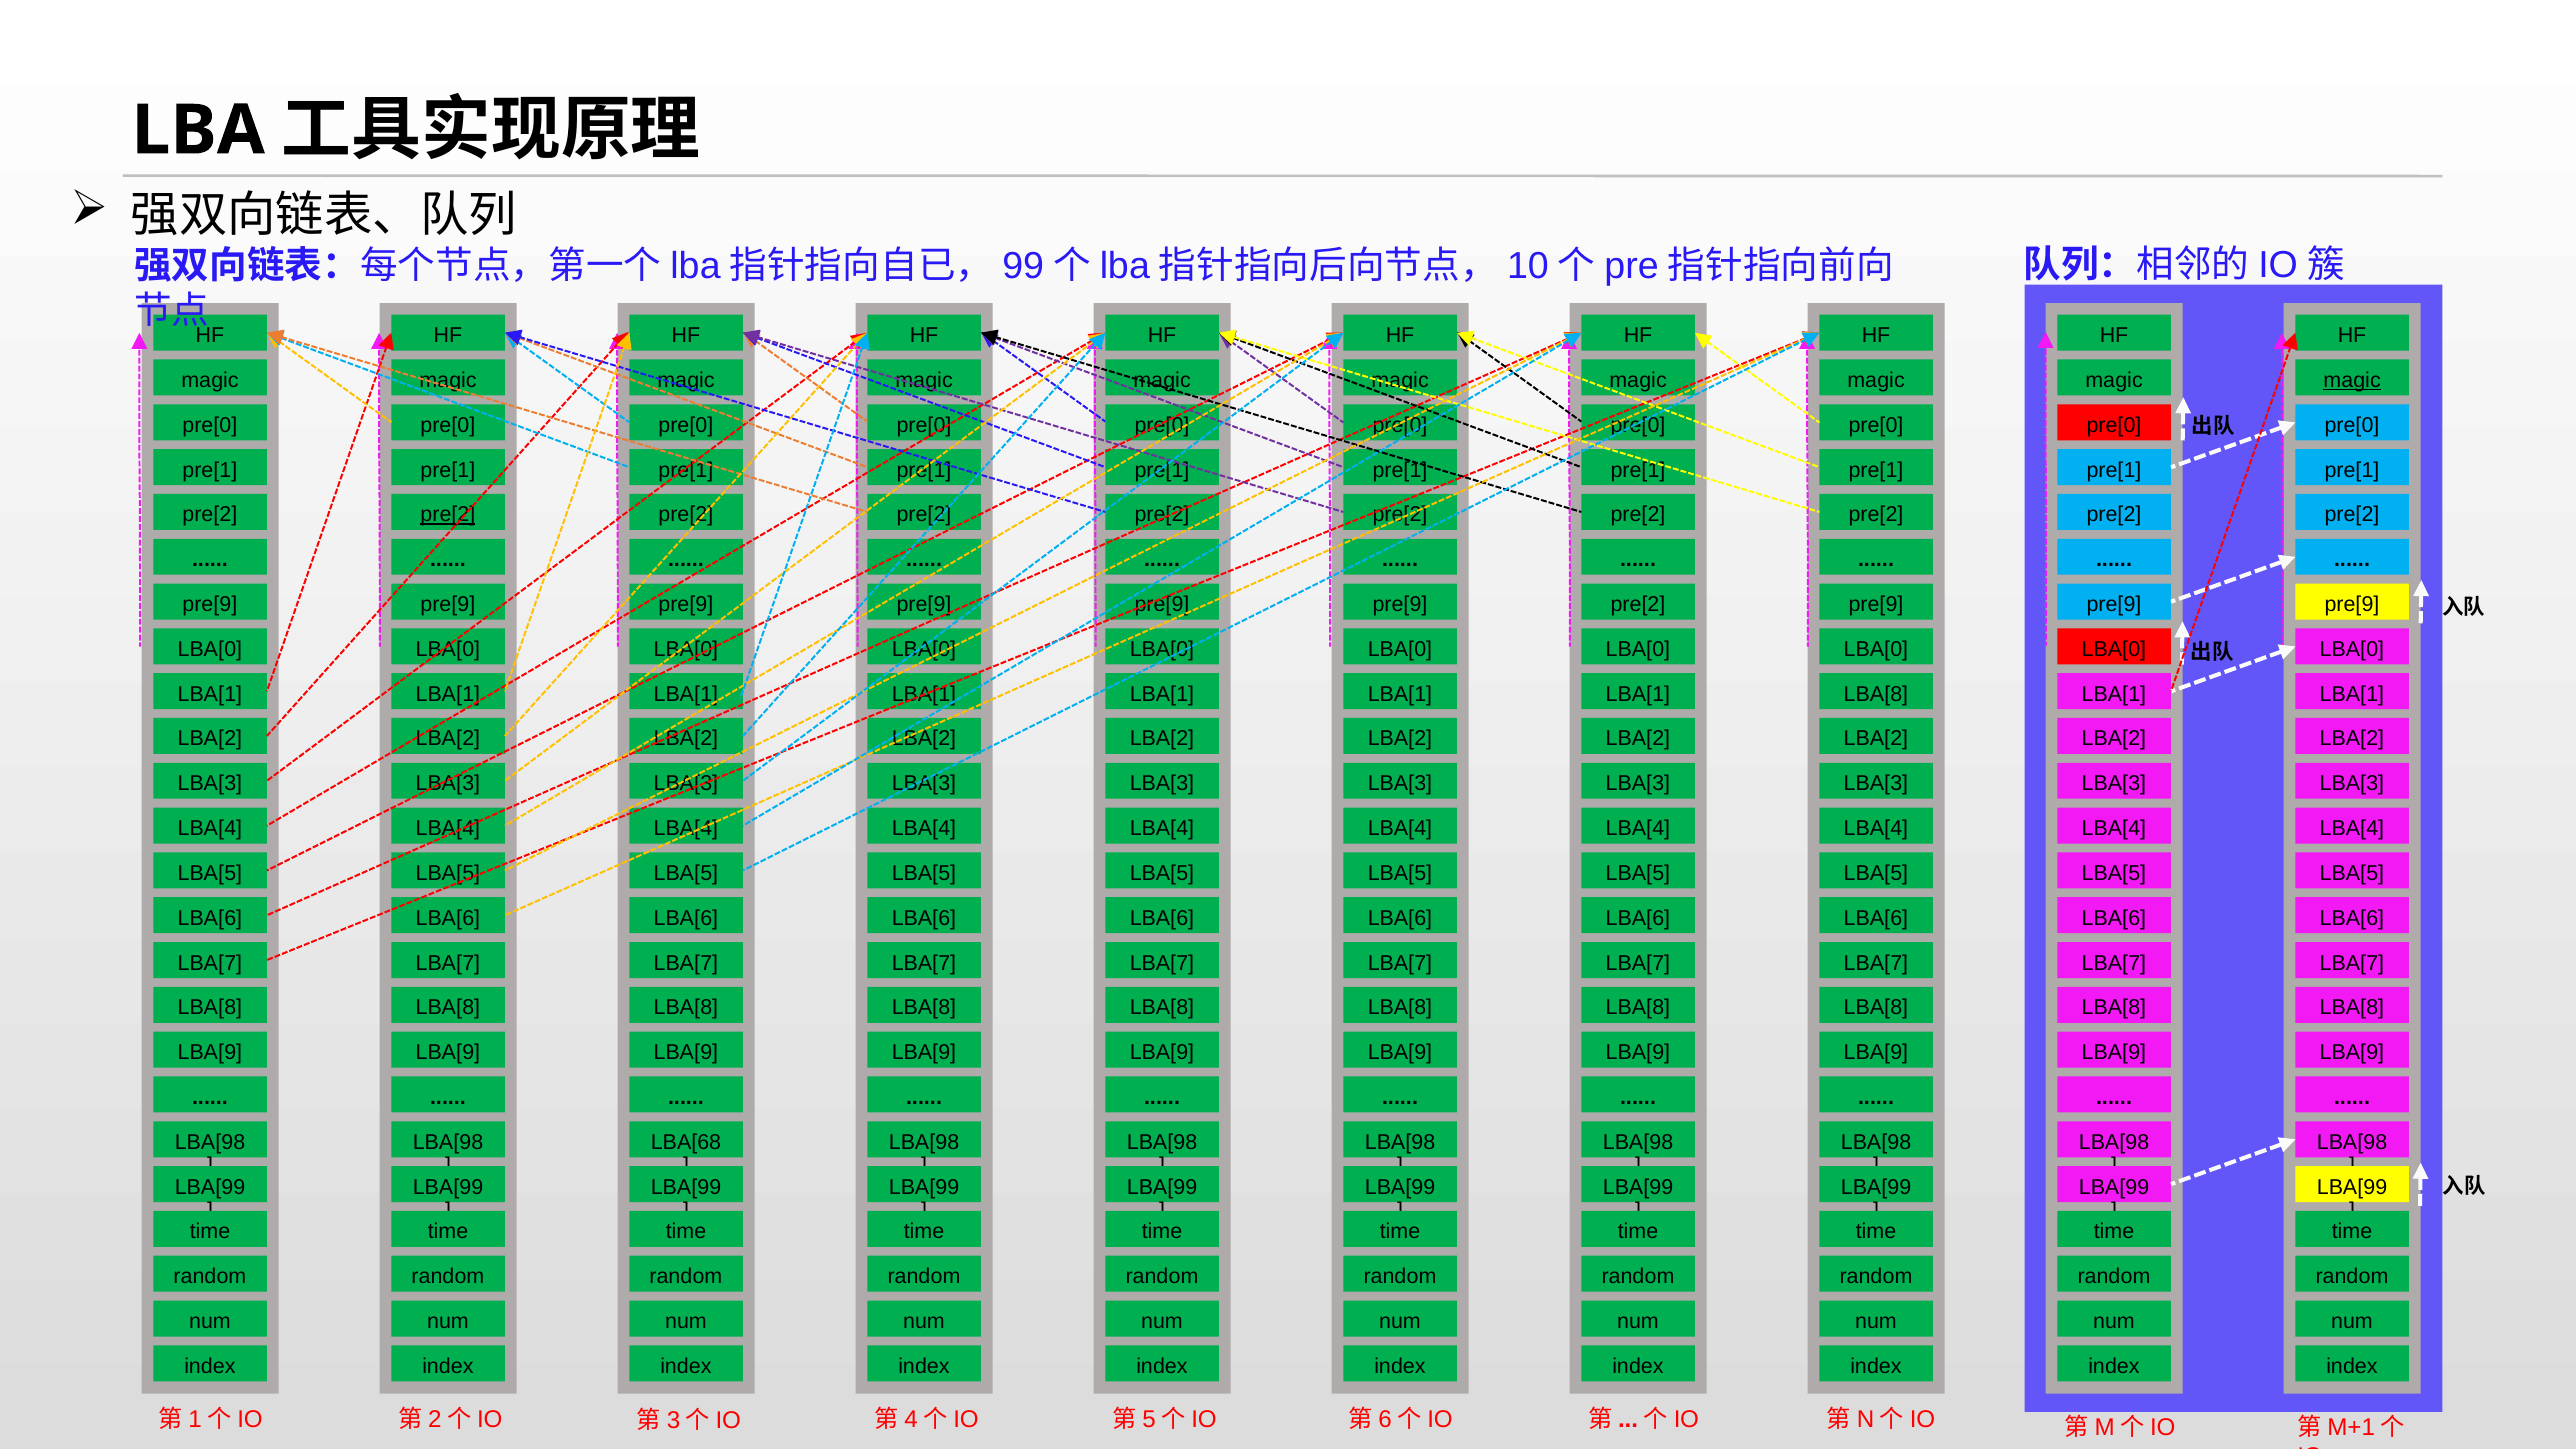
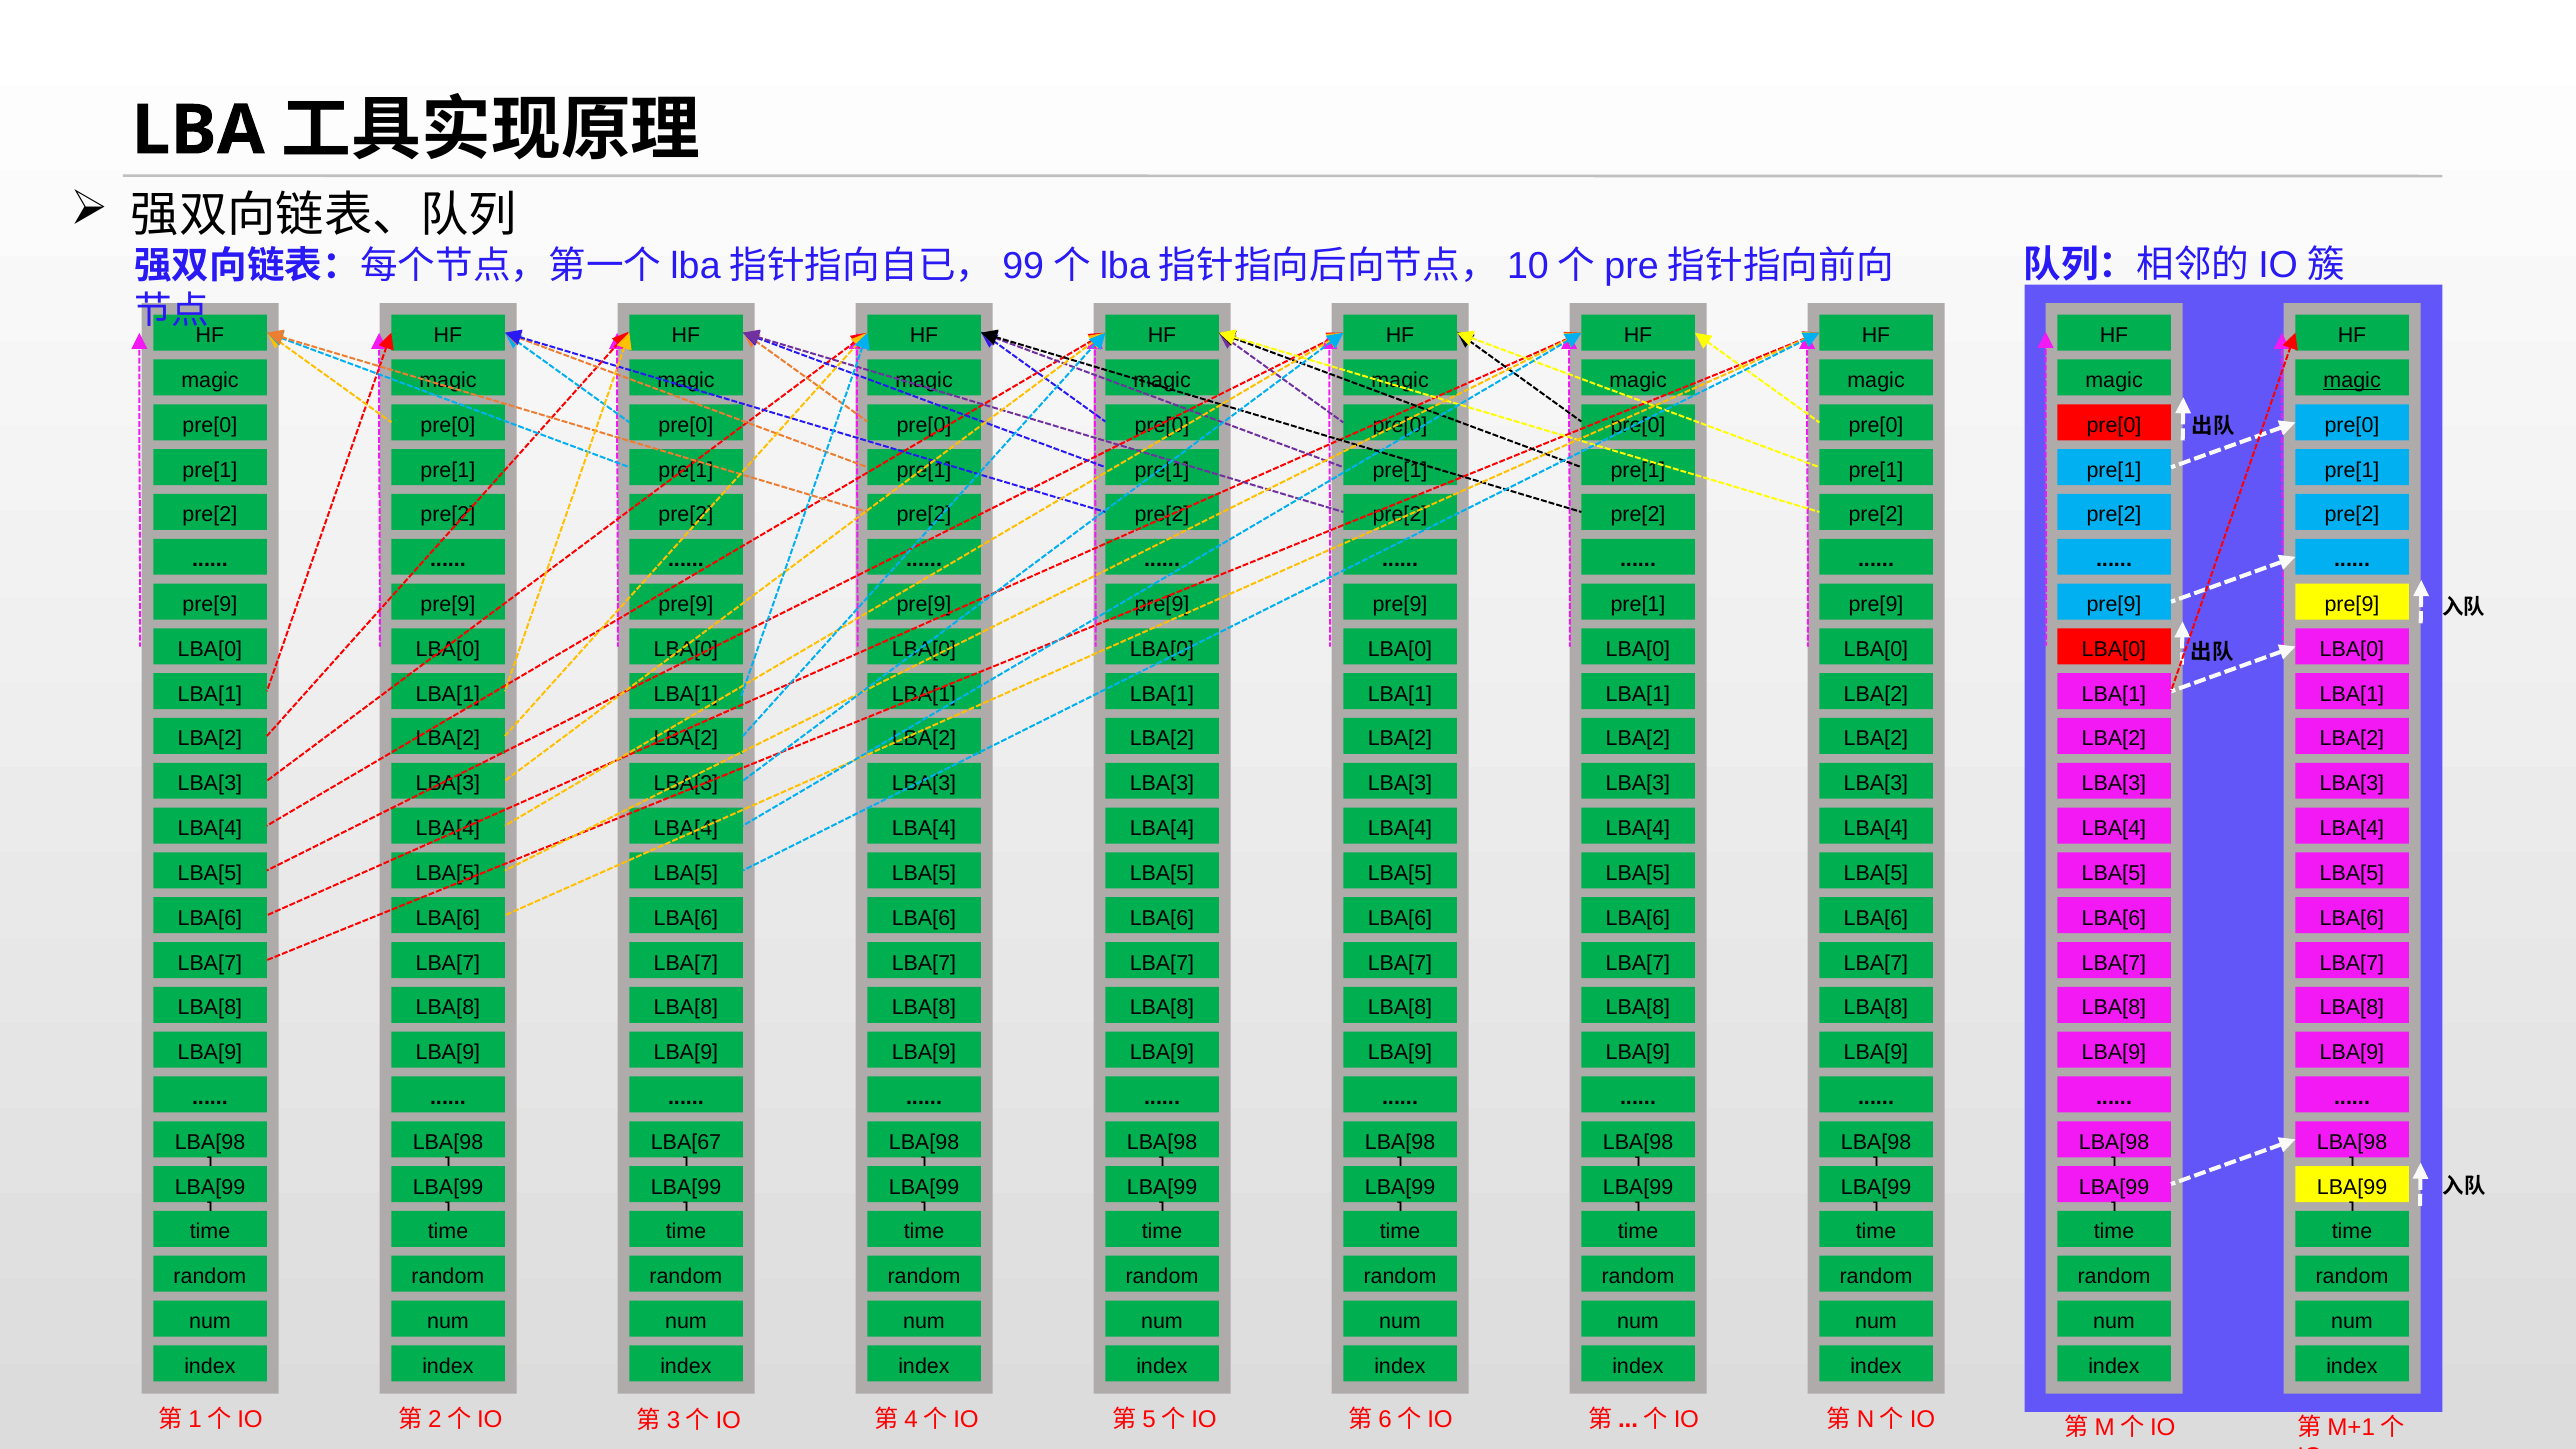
pre[2 underline: present -> none (448, 515)
pre[2: pre[2 -> pre[1 (1638, 604)
LBA[8: LBA[8 -> LBA[2 (1876, 694)
LBA[68: LBA[68 -> LBA[67 (686, 1142)
